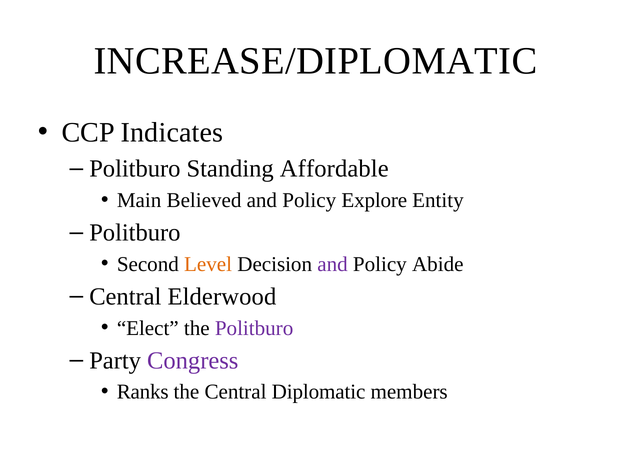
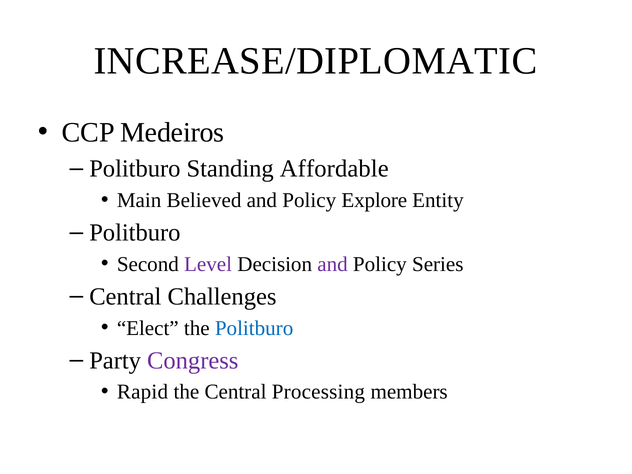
Indicates: Indicates -> Medeiros (172, 133)
Level colour: orange -> purple (208, 264)
Abide: Abide -> Series (438, 264)
Elderwood: Elderwood -> Challenges (222, 297)
Politburo colour: purple -> blue (254, 328)
Ranks: Ranks -> Rapid (142, 392)
Diplomatic: Diplomatic -> Processing (318, 392)
